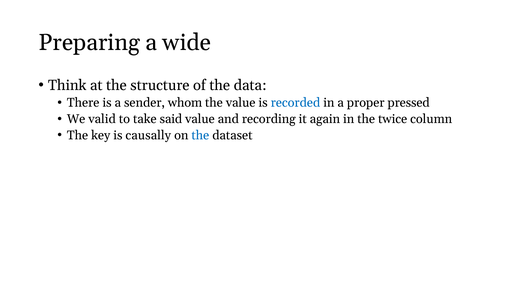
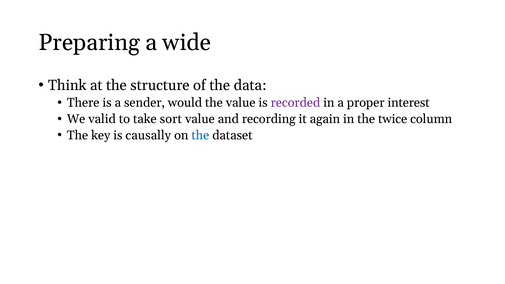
whom: whom -> would (185, 103)
recorded colour: blue -> purple (295, 103)
pressed: pressed -> interest (409, 103)
said: said -> sort (171, 119)
